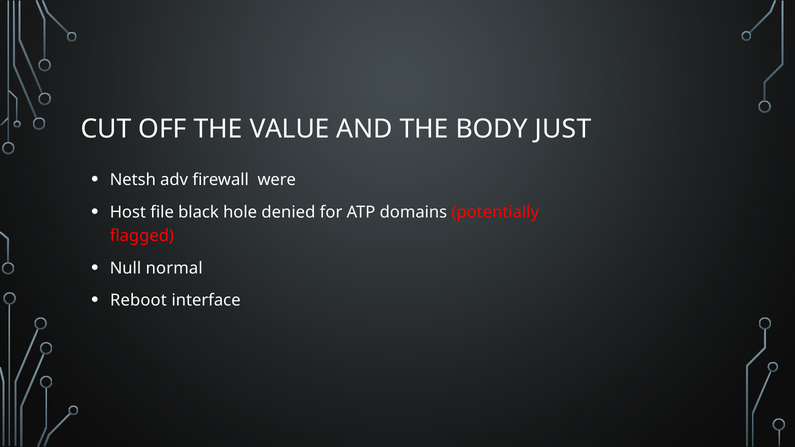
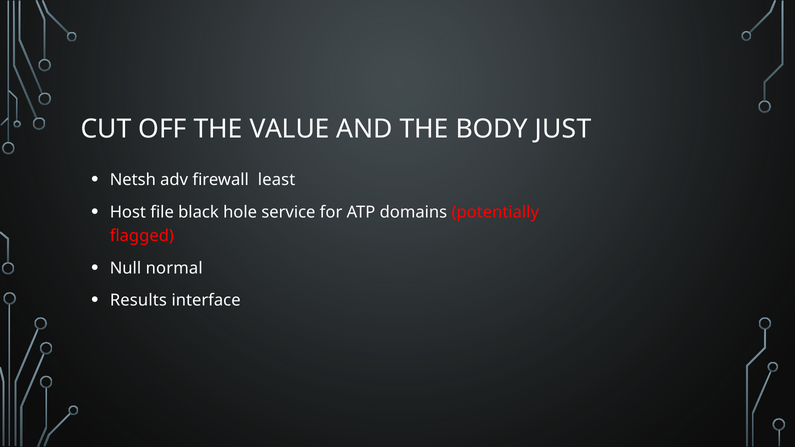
were: were -> least (277, 180)
denied: denied -> service (288, 212)
Reboot: Reboot -> Results (138, 300)
